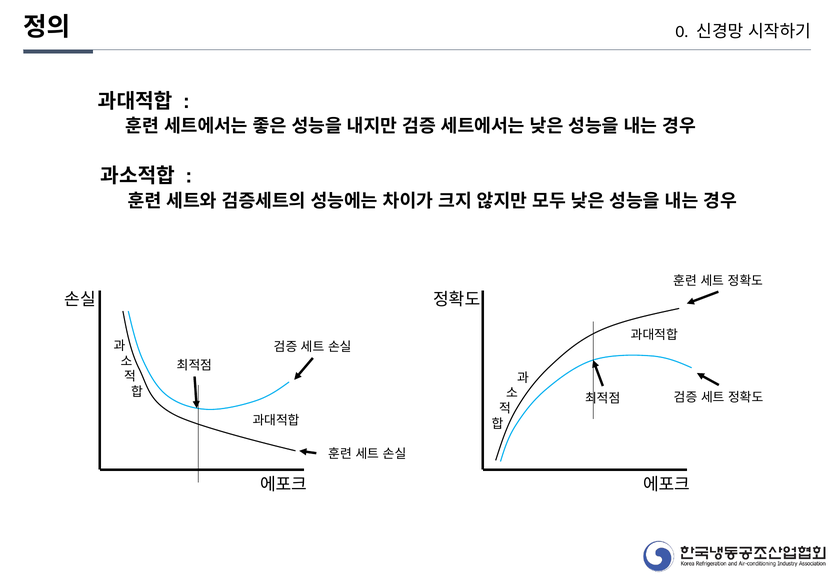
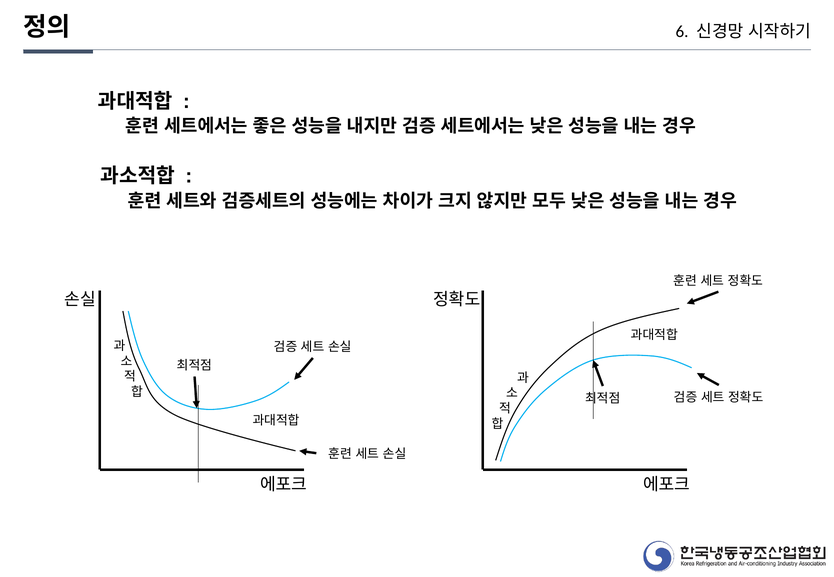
0: 0 -> 6 (682, 32)
